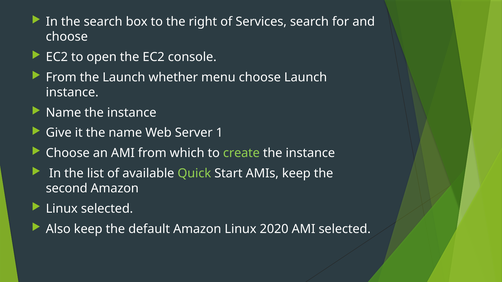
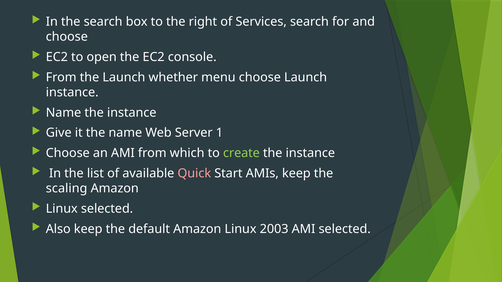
Quick colour: light green -> pink (194, 174)
second: second -> scaling (67, 189)
2020: 2020 -> 2003 (274, 229)
